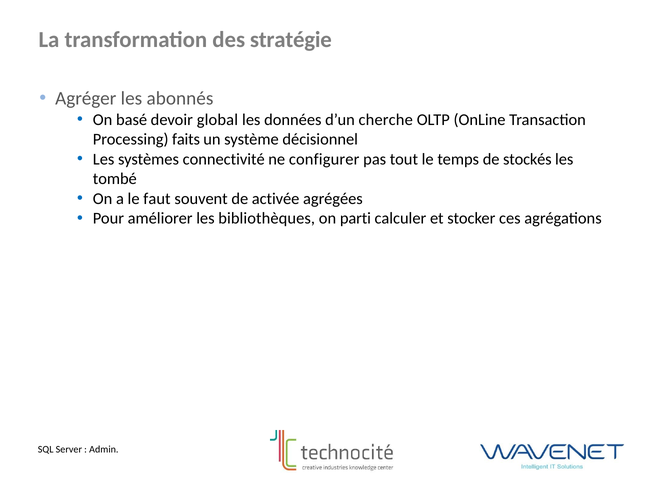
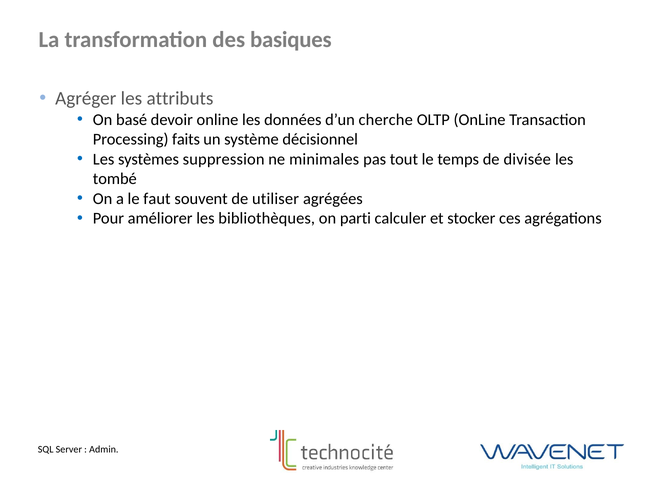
stratégie: stratégie -> basiques (291, 40)
abonnés: abonnés -> attributs (180, 98)
devoir global: global -> online (217, 120)
connectivité: connectivité -> suppression (224, 159)
configurer: configurer -> minimales (324, 159)
stockés: stockés -> divisée (527, 159)
activée: activée -> utiliser (276, 198)
